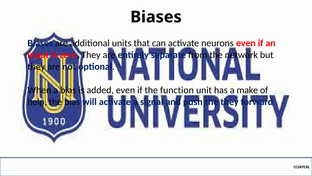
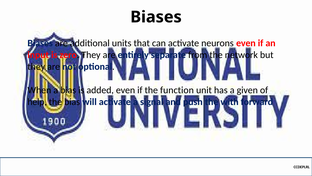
make: make -> given (247, 90)
the they: they -> with (230, 102)
